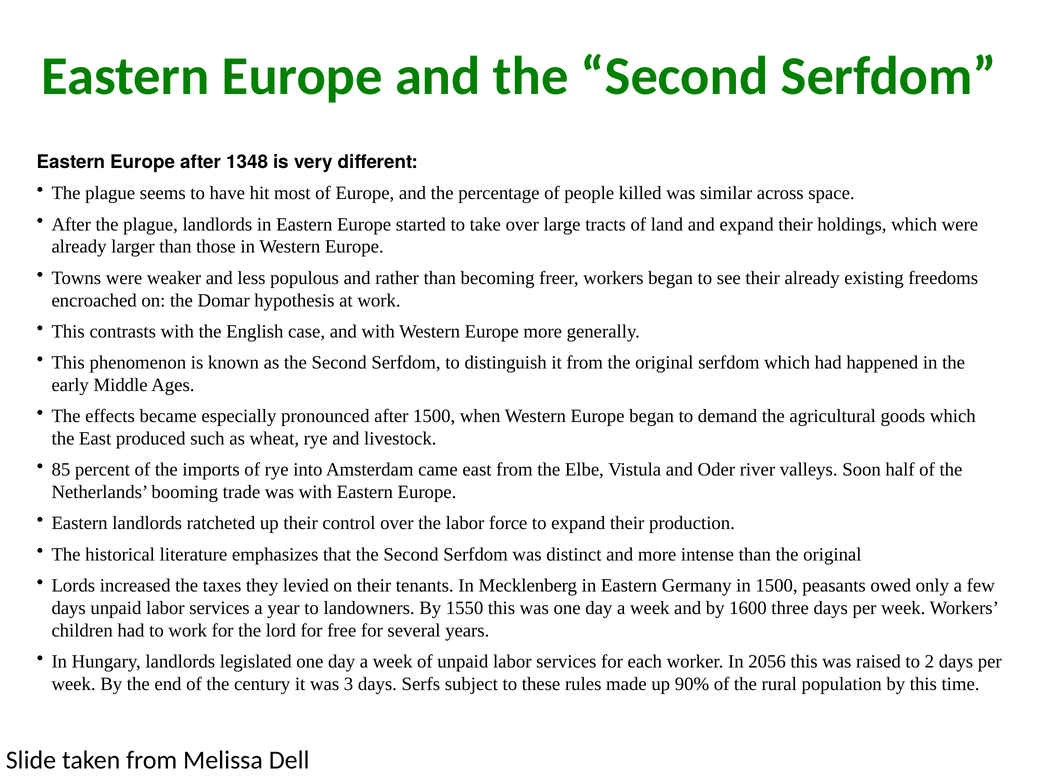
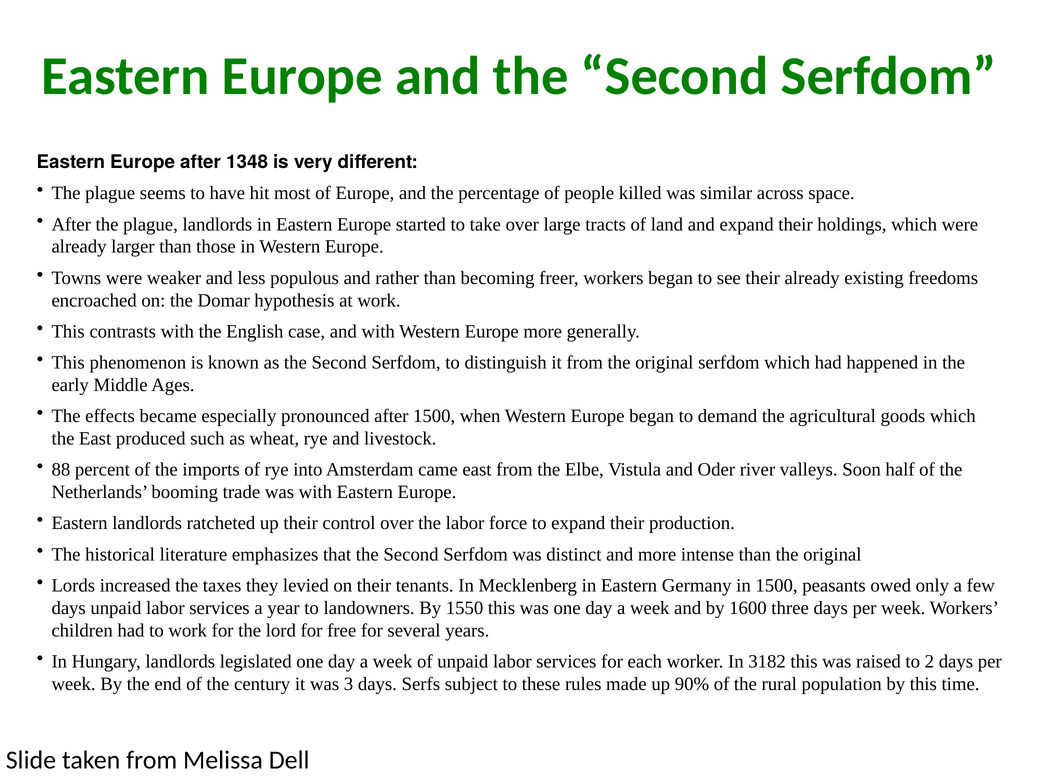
85: 85 -> 88 (61, 470)
2056: 2056 -> 3182 (767, 661)
